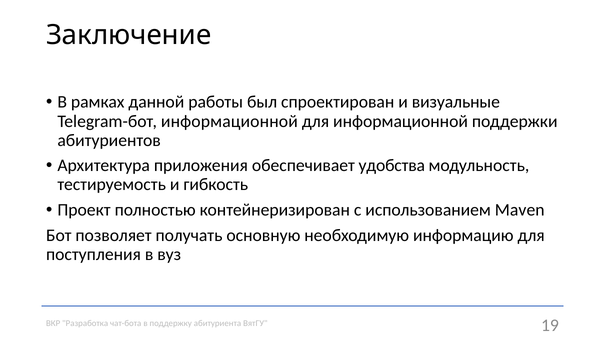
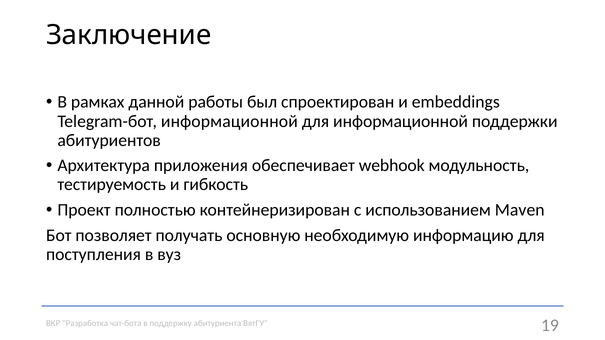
визуальные: визуальные -> embeddings (456, 102)
удобства: удобства -> webhook (392, 166)
